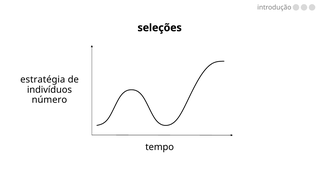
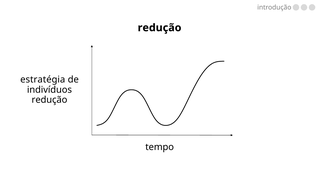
seleções: seleções -> redução (160, 28)
número: número -> redução (49, 99)
